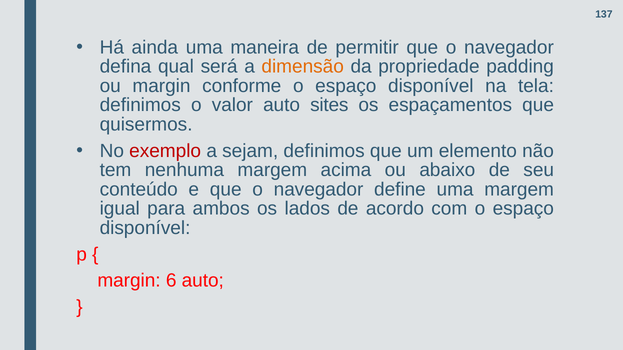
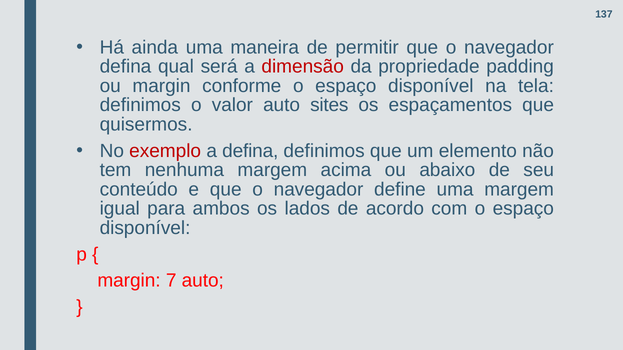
dimensão colour: orange -> red (303, 67)
a sejam: sejam -> defina (250, 151)
6: 6 -> 7 (171, 281)
